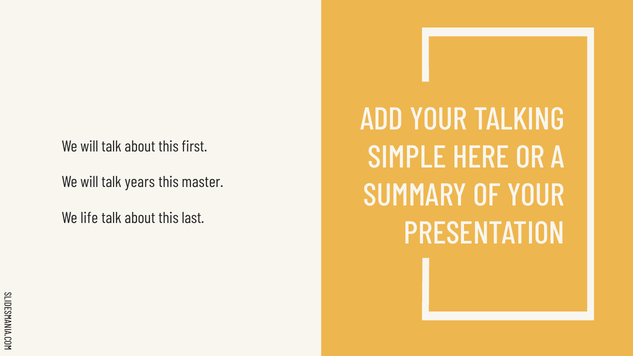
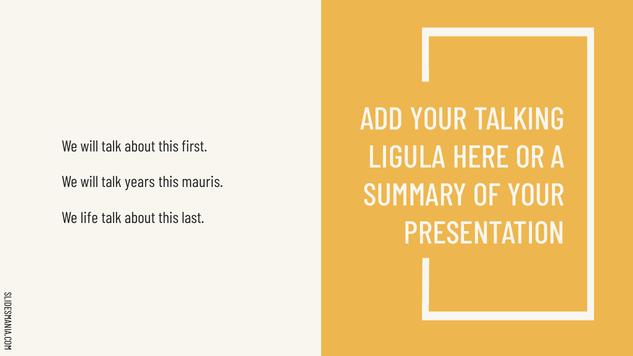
SIMPLE: SIMPLE -> LIGULA (407, 157)
master: master -> mauris (202, 182)
